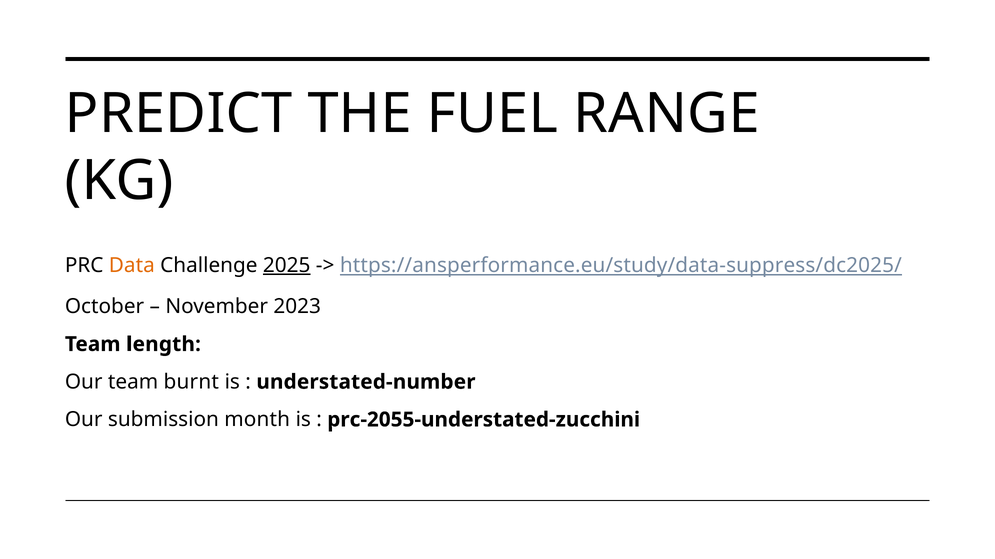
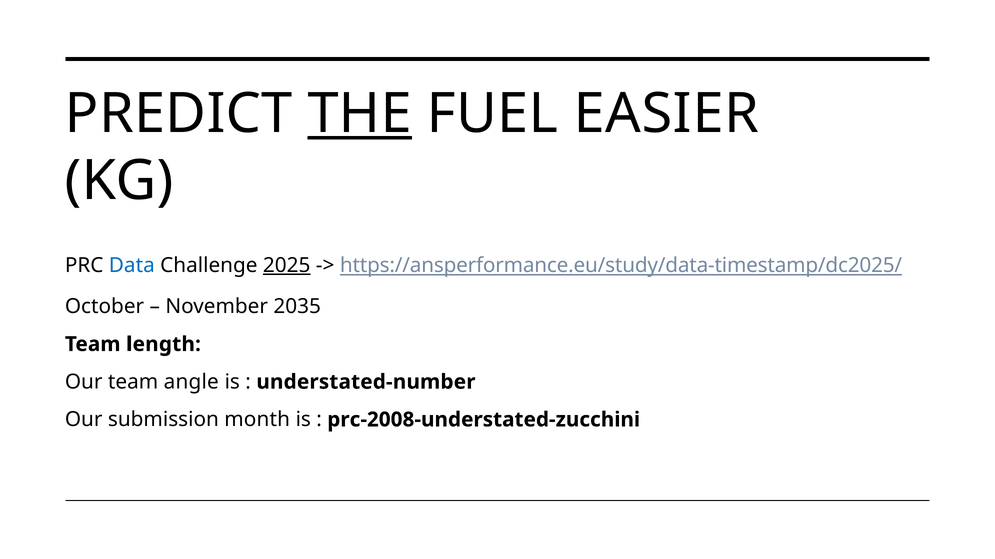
THE underline: none -> present (360, 114)
RANGE: RANGE -> EASIER (666, 114)
Data colour: orange -> blue (132, 266)
https://ansperformance.eu/study/data-suppress/dc2025/: https://ansperformance.eu/study/data-suppress/dc2025/ -> https://ansperformance.eu/study/data-timestamp/dc2025/ (621, 266)
2023: 2023 -> 2035 (297, 307)
burnt: burnt -> angle (191, 382)
prc-2055-understated-zucchini: prc-2055-understated-zucchini -> prc-2008-understated-zucchini (484, 420)
